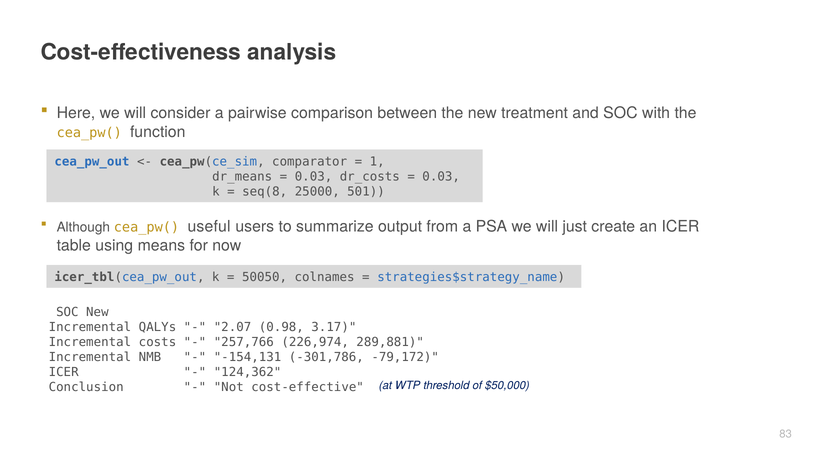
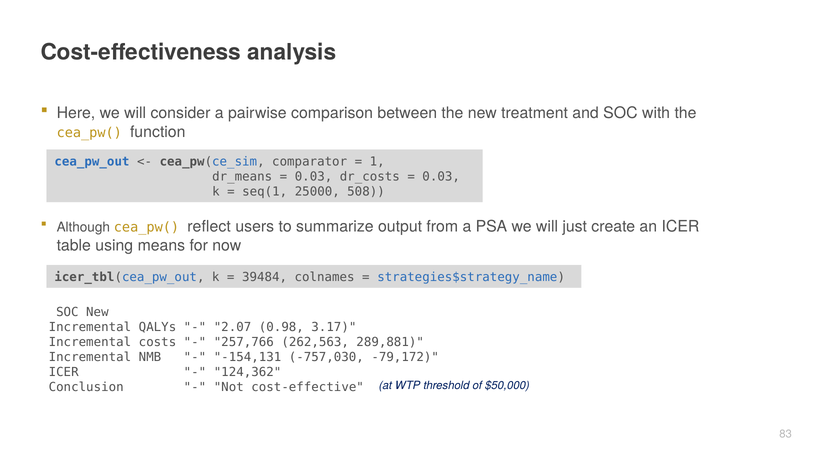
seq(8: seq(8 -> seq(1 (265, 192)
501: 501 -> 508 (366, 192)
useful: useful -> reflect (209, 226)
50050: 50050 -> 39484 (265, 277)
226,974: 226,974 -> 262,563 (315, 342)
-301,786: -301,786 -> -757,030 (326, 357)
